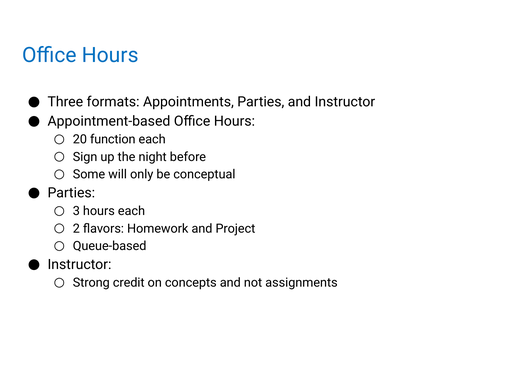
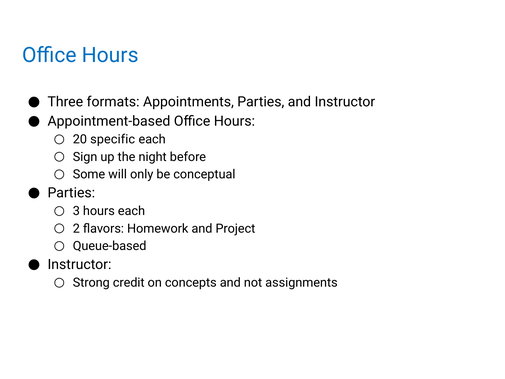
function: function -> specific (113, 139)
